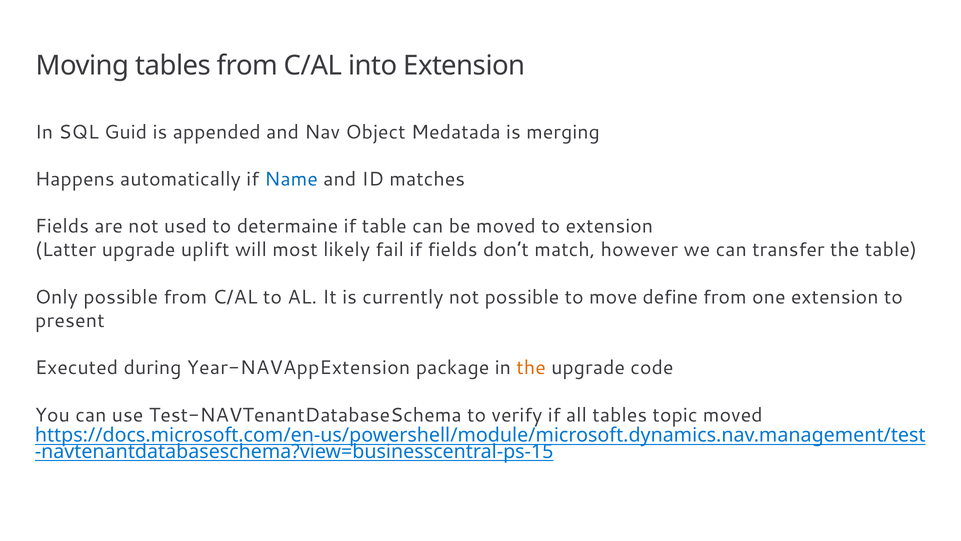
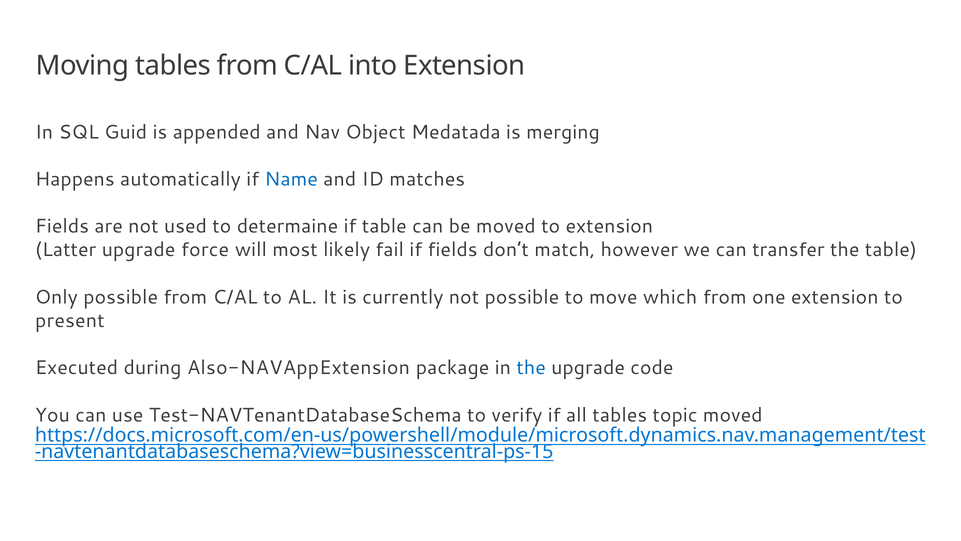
uplift: uplift -> force (205, 250)
define: define -> which (670, 297)
Year-NAVAppExtension: Year-NAVAppExtension -> Also-NAVAppExtension (299, 368)
the colour: orange -> blue (531, 368)
